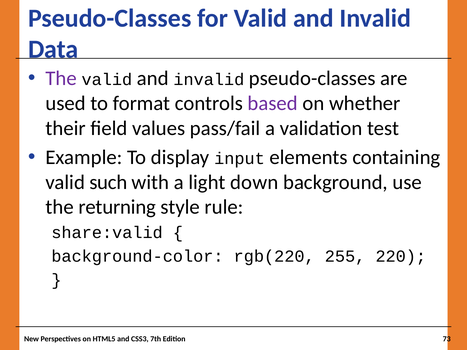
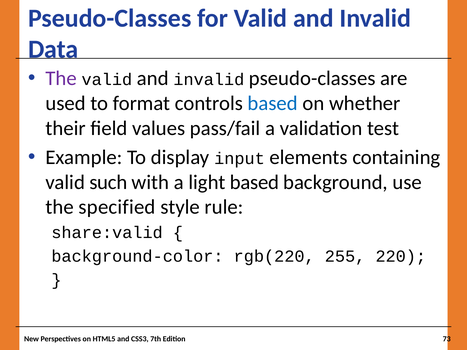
based colour: purple -> blue (273, 103)
light down: down -> based (254, 182)
returning: returning -> specified (117, 207)
